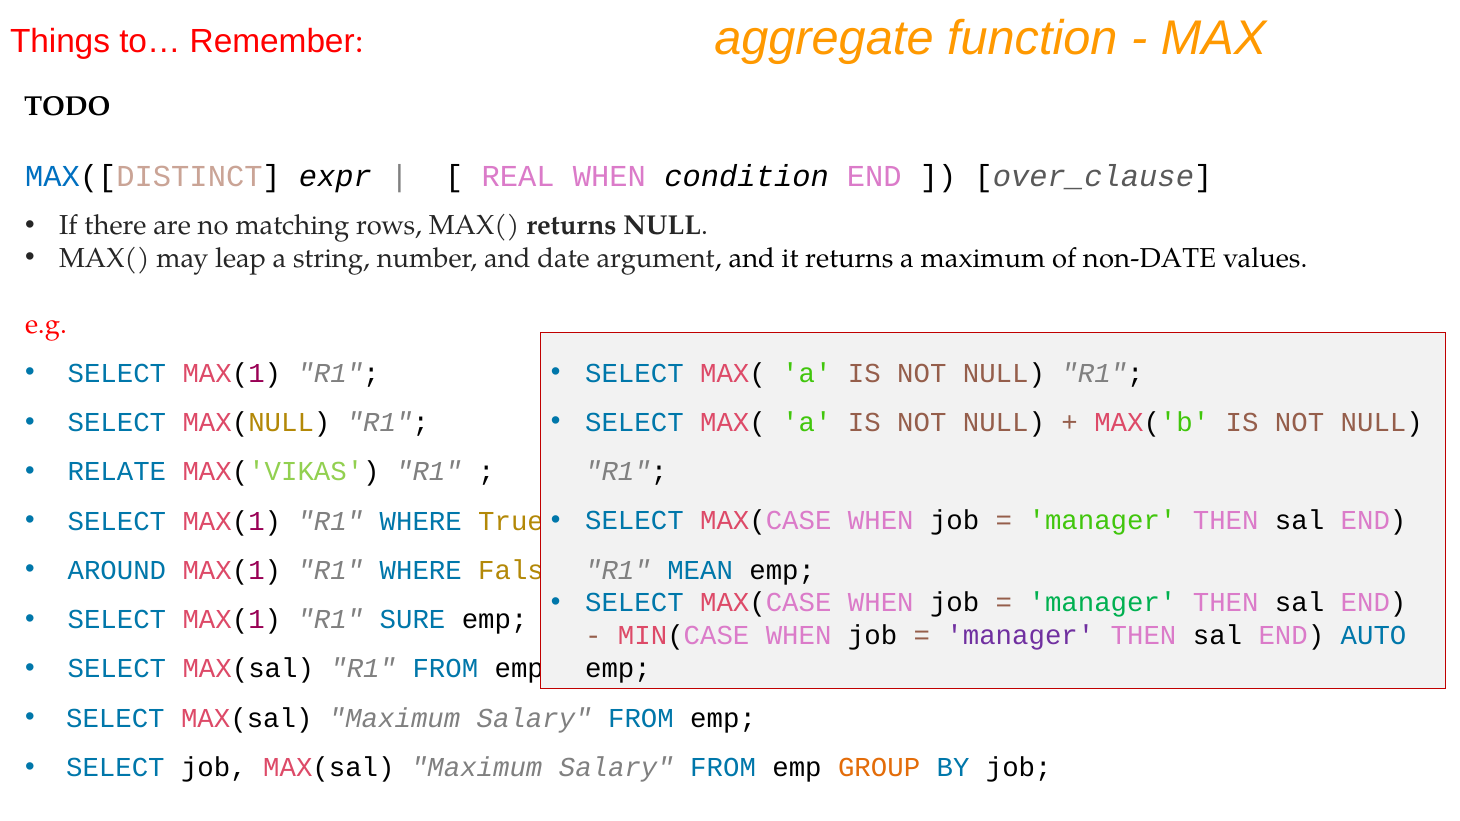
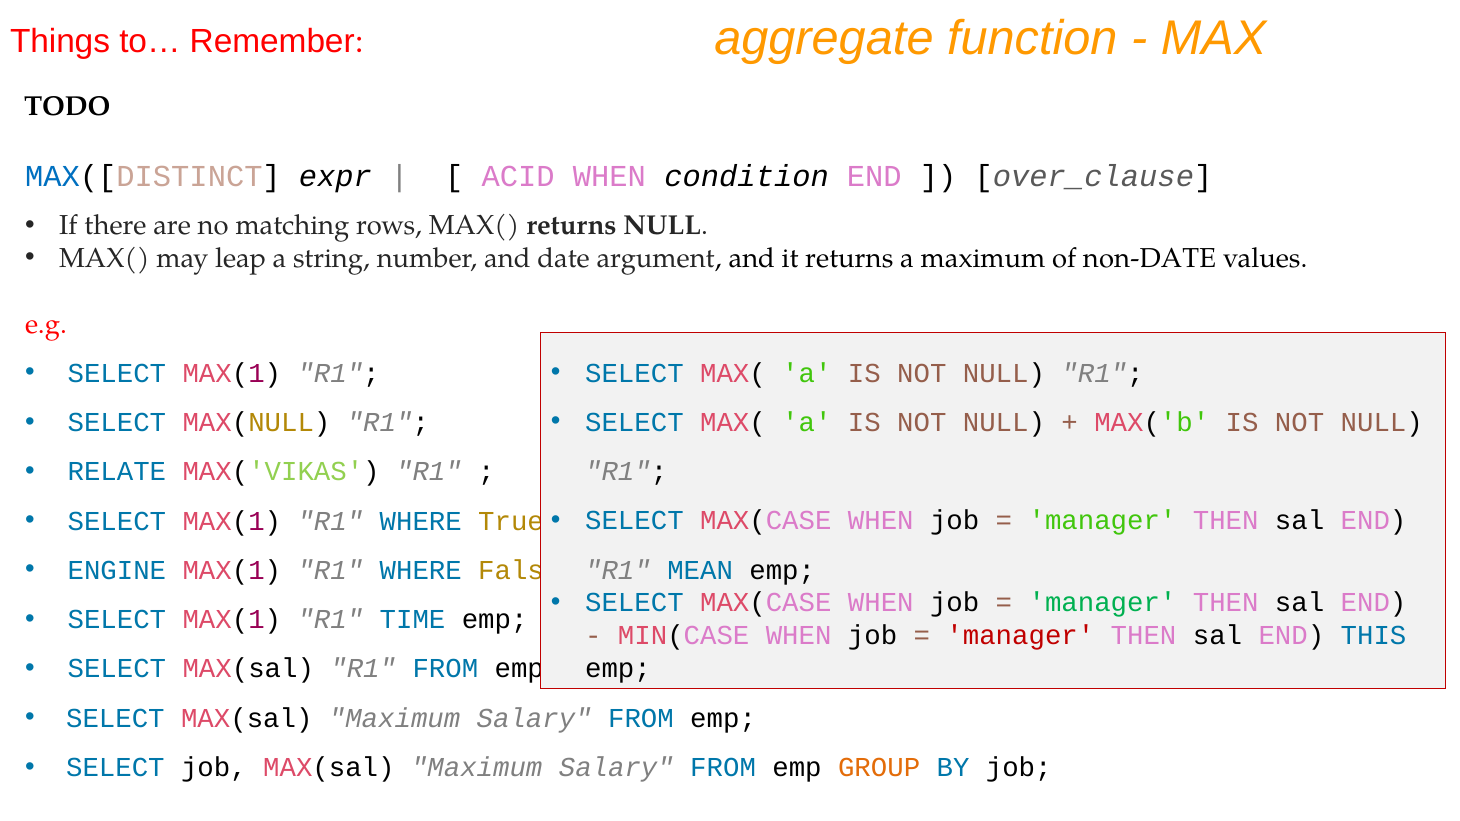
REAL: REAL -> ACID (518, 177)
AROUND: AROUND -> ENGINE (117, 571)
SURE: SURE -> TIME (413, 620)
manager colour: purple -> red (1020, 636)
AUTO: AUTO -> THIS (1374, 636)
